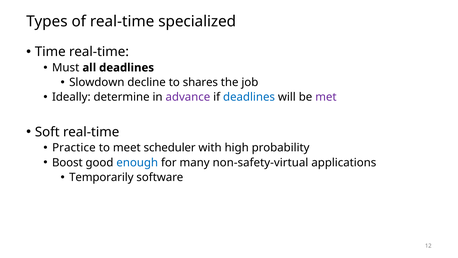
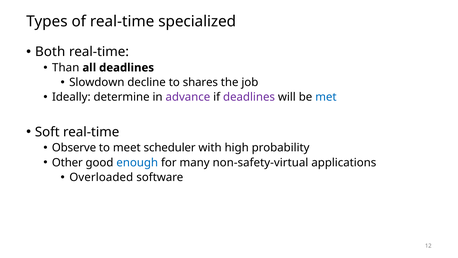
Time: Time -> Both (50, 52)
Must: Must -> Than (66, 68)
deadlines colour: blue -> purple (249, 97)
met colour: purple -> blue (326, 97)
Practice: Practice -> Observe (74, 148)
Boost: Boost -> Other (67, 162)
Temporarily: Temporarily -> Overloaded (101, 177)
